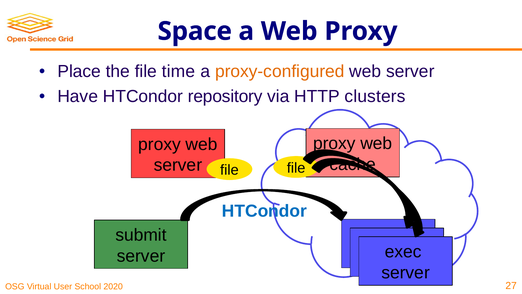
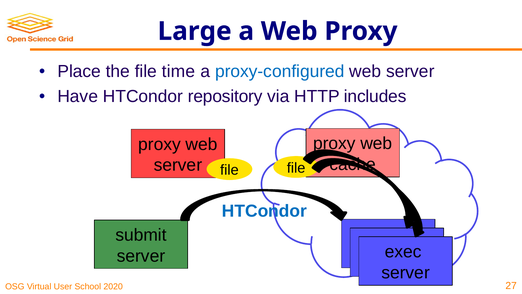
Space: Space -> Large (195, 31)
proxy-configured colour: orange -> blue (280, 71)
clusters: clusters -> includes (375, 96)
